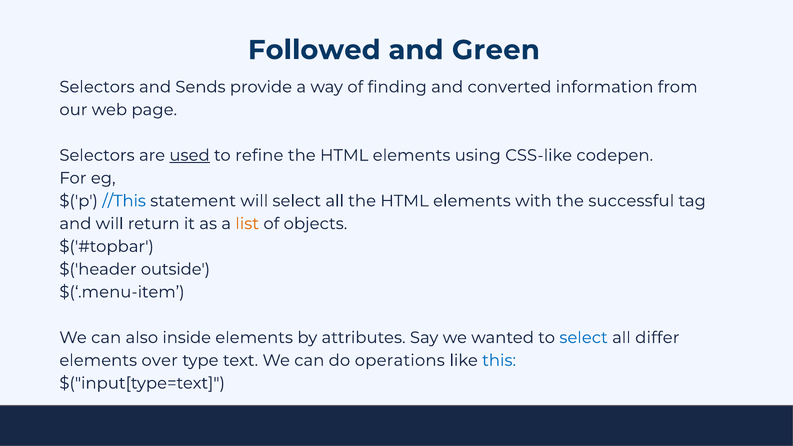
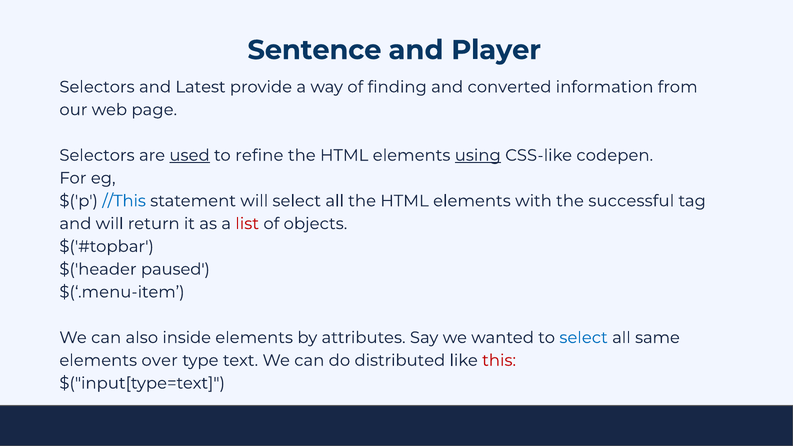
Followed: Followed -> Sentence (314, 50)
Green: Green -> Player (496, 50)
Sends: Sends -> Latest (200, 87)
using underline: none -> present (478, 155)
list colour: orange -> red (247, 224)
outside: outside -> paused (175, 269)
differ: differ -> same (657, 338)
operations: operations -> distributed (400, 360)
this colour: blue -> red (499, 360)
